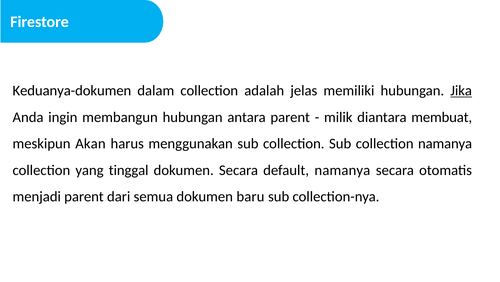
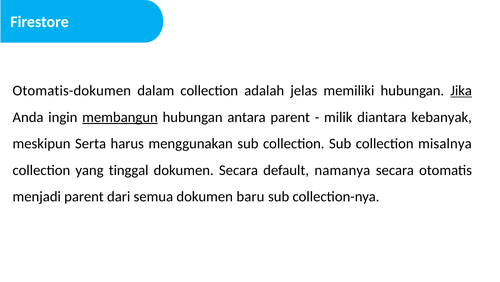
Keduanya-dokumen: Keduanya-dokumen -> Otomatis-dokumen (72, 90)
membangun underline: none -> present (120, 117)
membuat: membuat -> kebanyak (442, 117)
Akan: Akan -> Serta (91, 143)
collection namanya: namanya -> misalnya (445, 143)
